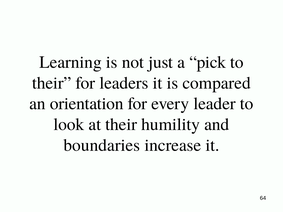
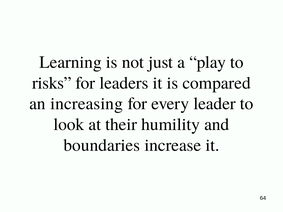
pick: pick -> play (208, 62)
their: their -> risks (52, 83)
orientation: orientation -> increasing (87, 104)
